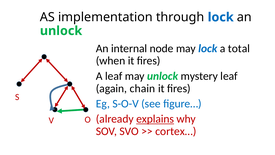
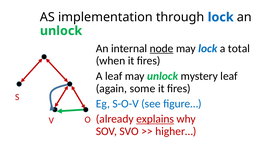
node underline: none -> present (162, 48)
chain: chain -> some (142, 88)
cortex…: cortex… -> higher… (176, 131)
